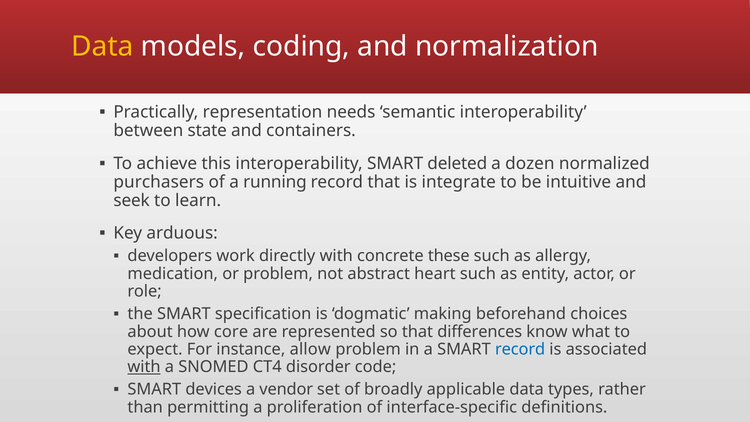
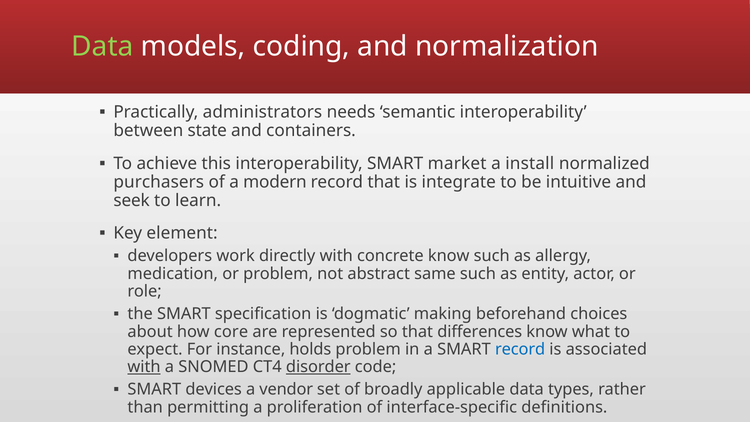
Data colour: yellow -> light green (102, 47)
representation: representation -> administrators (262, 112)
deleted: deleted -> market (457, 163)
dozen: dozen -> install (530, 163)
running: running -> modern (275, 182)
arduous: arduous -> element (182, 233)
concrete these: these -> know (449, 256)
heart: heart -> same (435, 274)
allow: allow -> holds (310, 349)
disorder underline: none -> present (318, 367)
